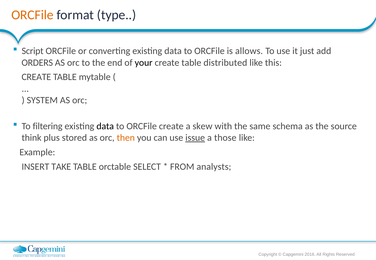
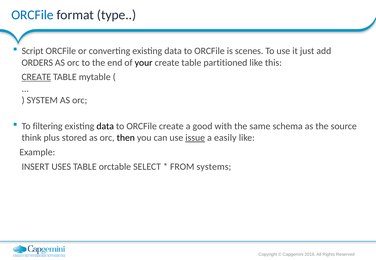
ORCFile colour: orange -> blue (32, 15)
allows: allows -> scenes (249, 51)
distributed: distributed -> partitioned (225, 63)
CREATE underline: none -> present (36, 77)
skew: skew -> good (203, 126)
then colour: orange -> black (126, 138)
those: those -> easily (225, 138)
TAKE: TAKE -> USES (61, 167)
analysts: analysts -> systems (214, 167)
